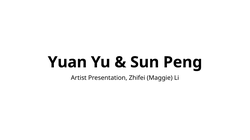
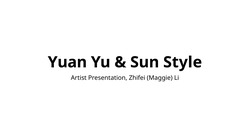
Peng: Peng -> Style (183, 62)
